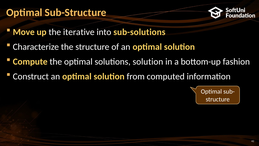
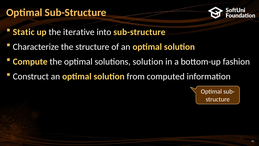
Move: Move -> Static (24, 32)
into sub-solutions: sub-solutions -> sub-structure (139, 32)
